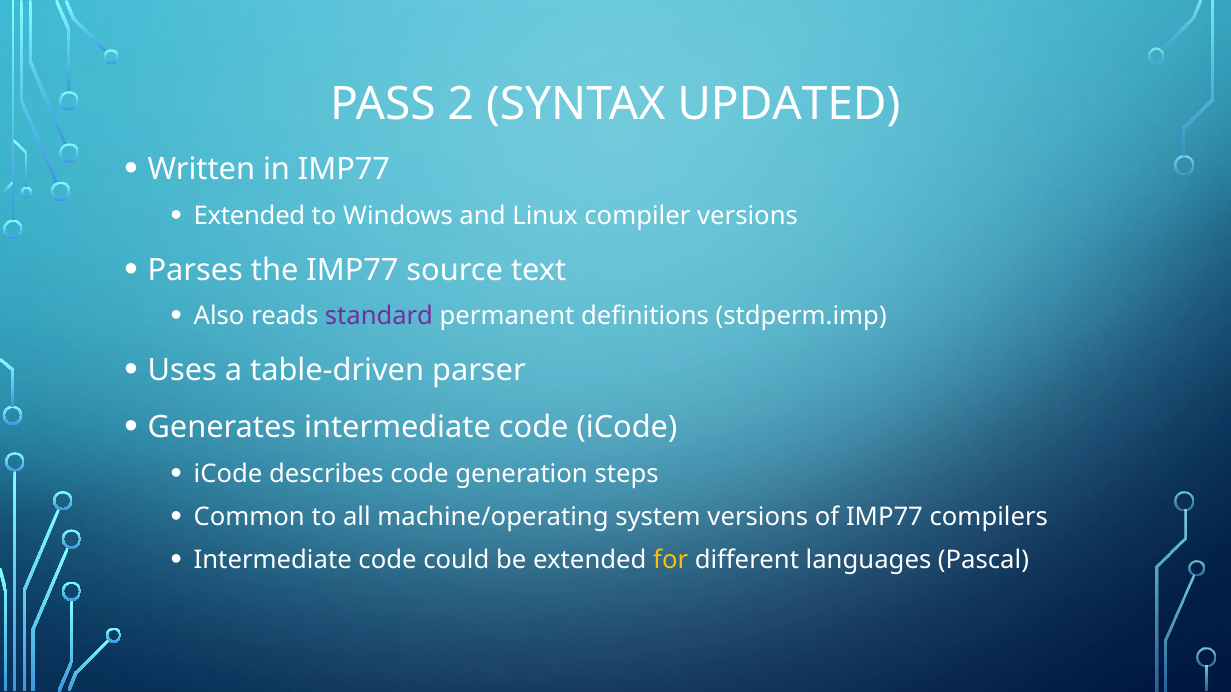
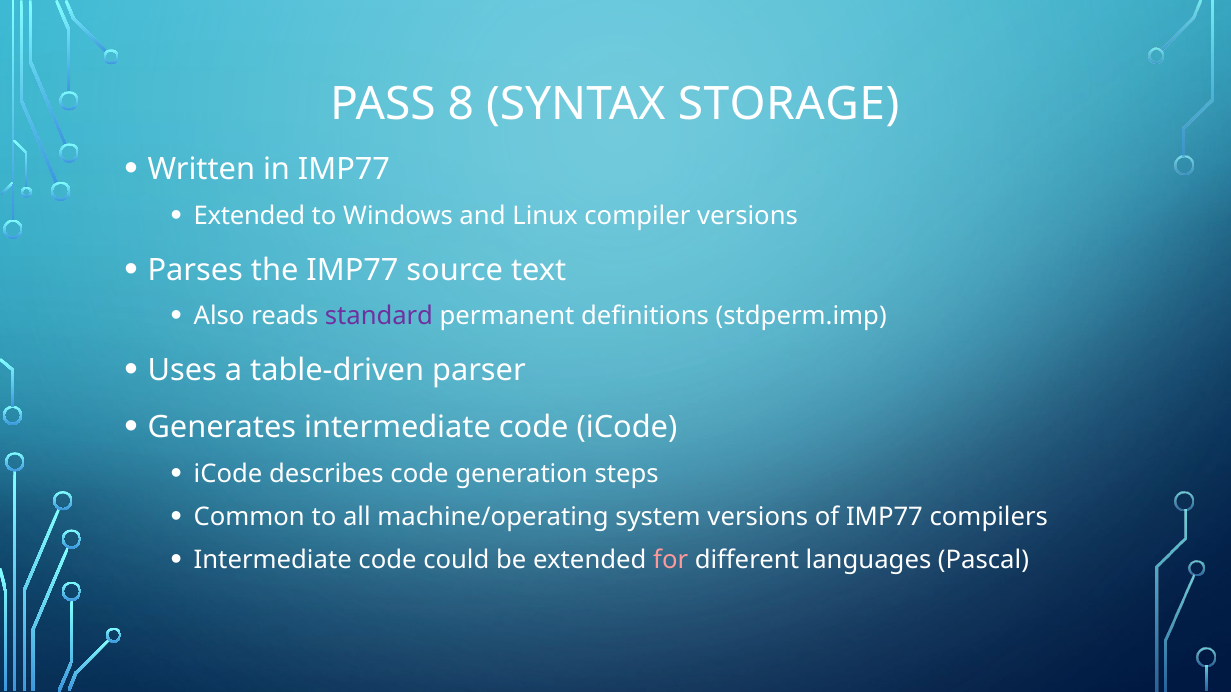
2: 2 -> 8 (461, 105)
UPDATED: UPDATED -> STORAGE (789, 105)
for colour: yellow -> pink (671, 561)
